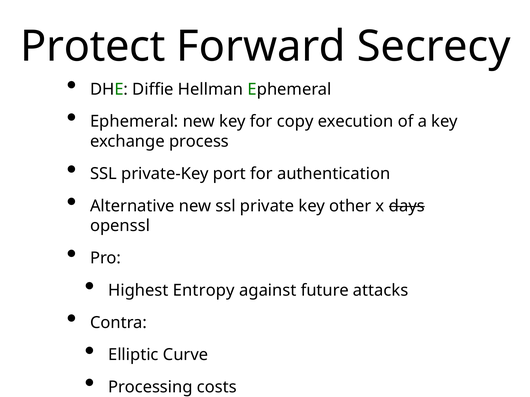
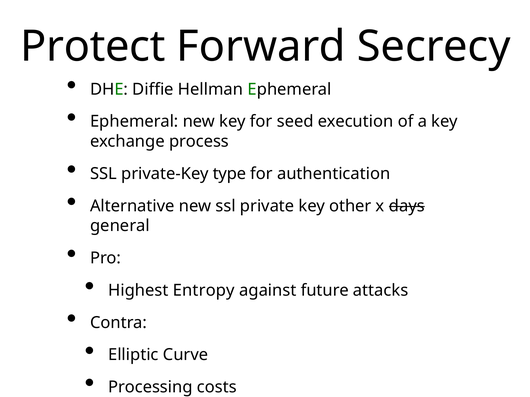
copy: copy -> seed (295, 122)
port: port -> type (229, 174)
openssl: openssl -> general (120, 226)
